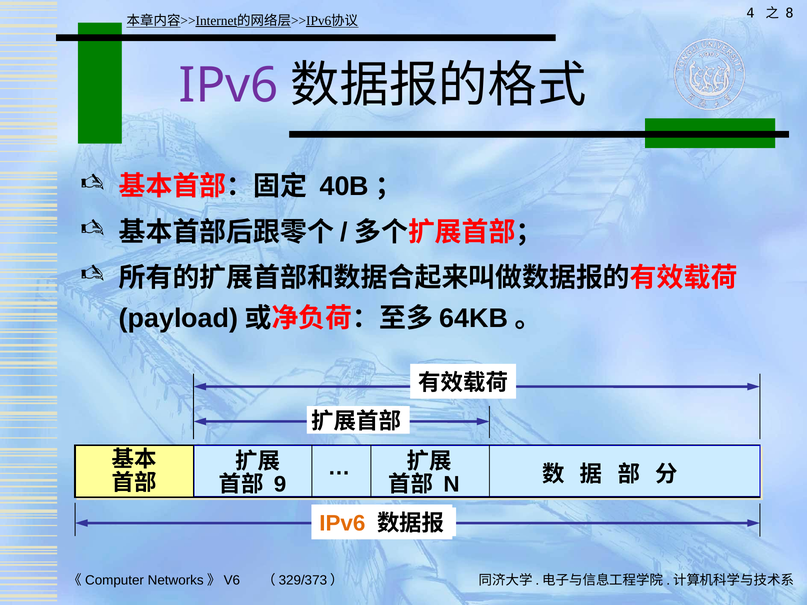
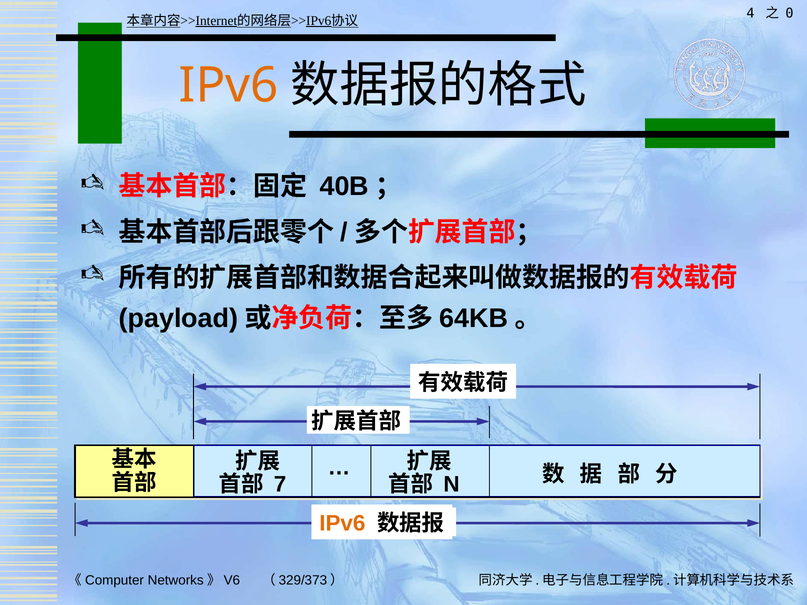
8: 8 -> 0 (789, 13)
IPv6 colour: purple -> orange (229, 85)
9: 9 -> 7 (280, 485)
